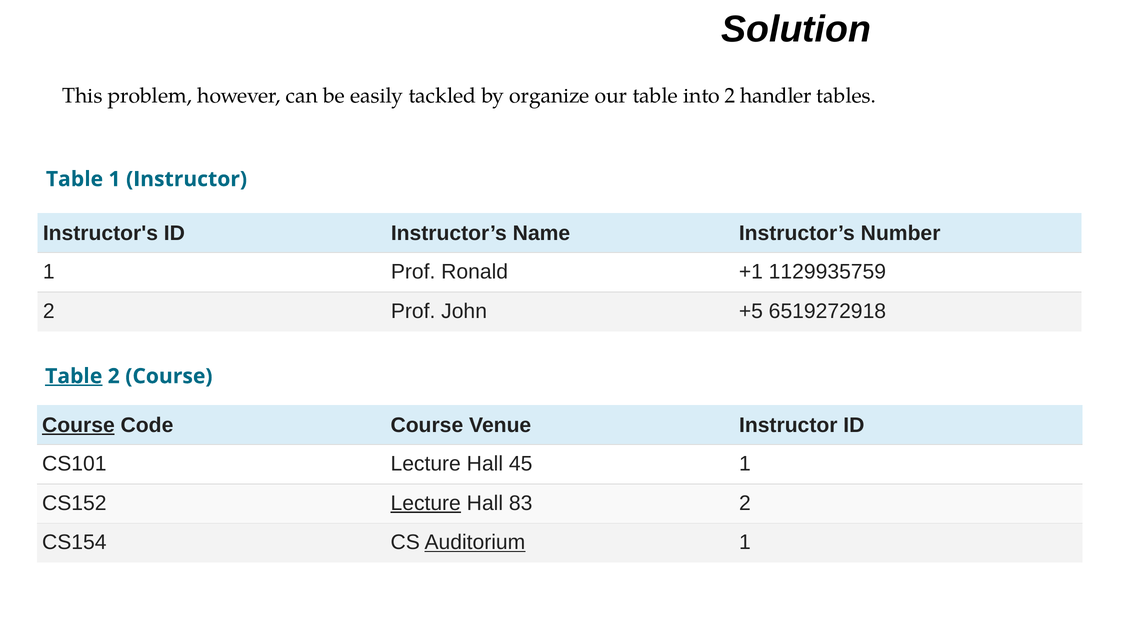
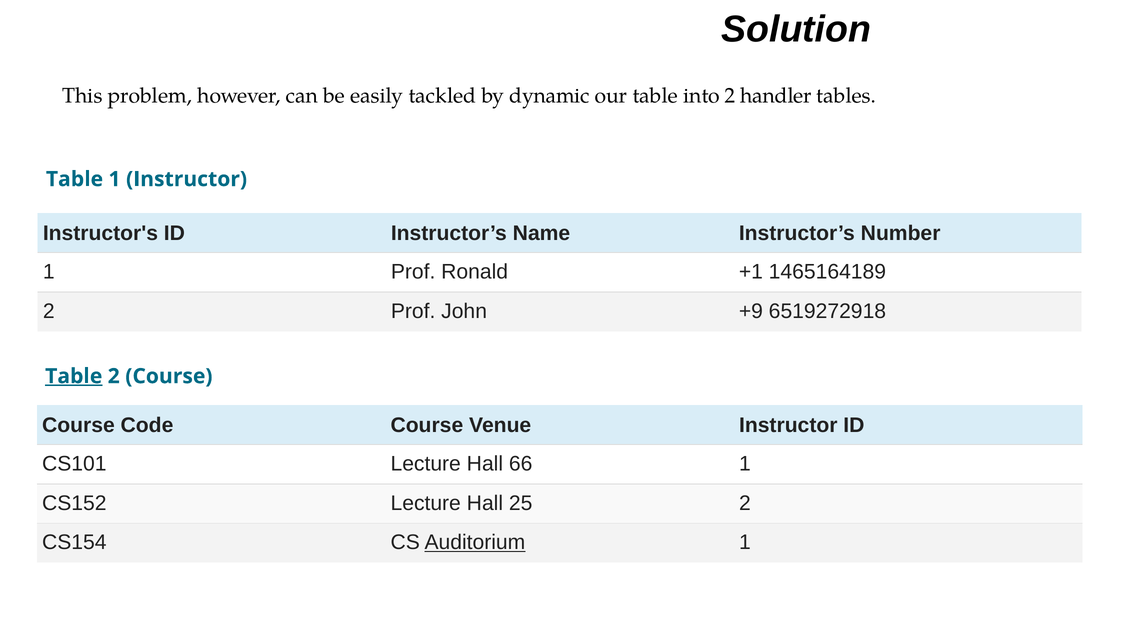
organize: organize -> dynamic (550, 96)
1129935759: 1129935759 -> 1465164189 (827, 272)
+5: +5 -> +9 (751, 311)
Course underline: present -> none (78, 425)
45: 45 -> 66 (521, 464)
Lecture underline: present -> none (426, 503)
83: 83 -> 25 (521, 503)
